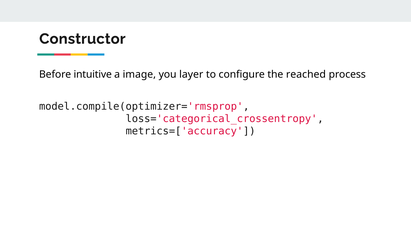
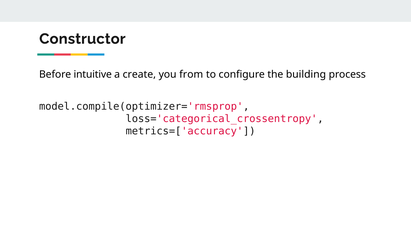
image: image -> create (139, 74)
layer: layer -> from (191, 74)
reached: reached -> building (306, 74)
